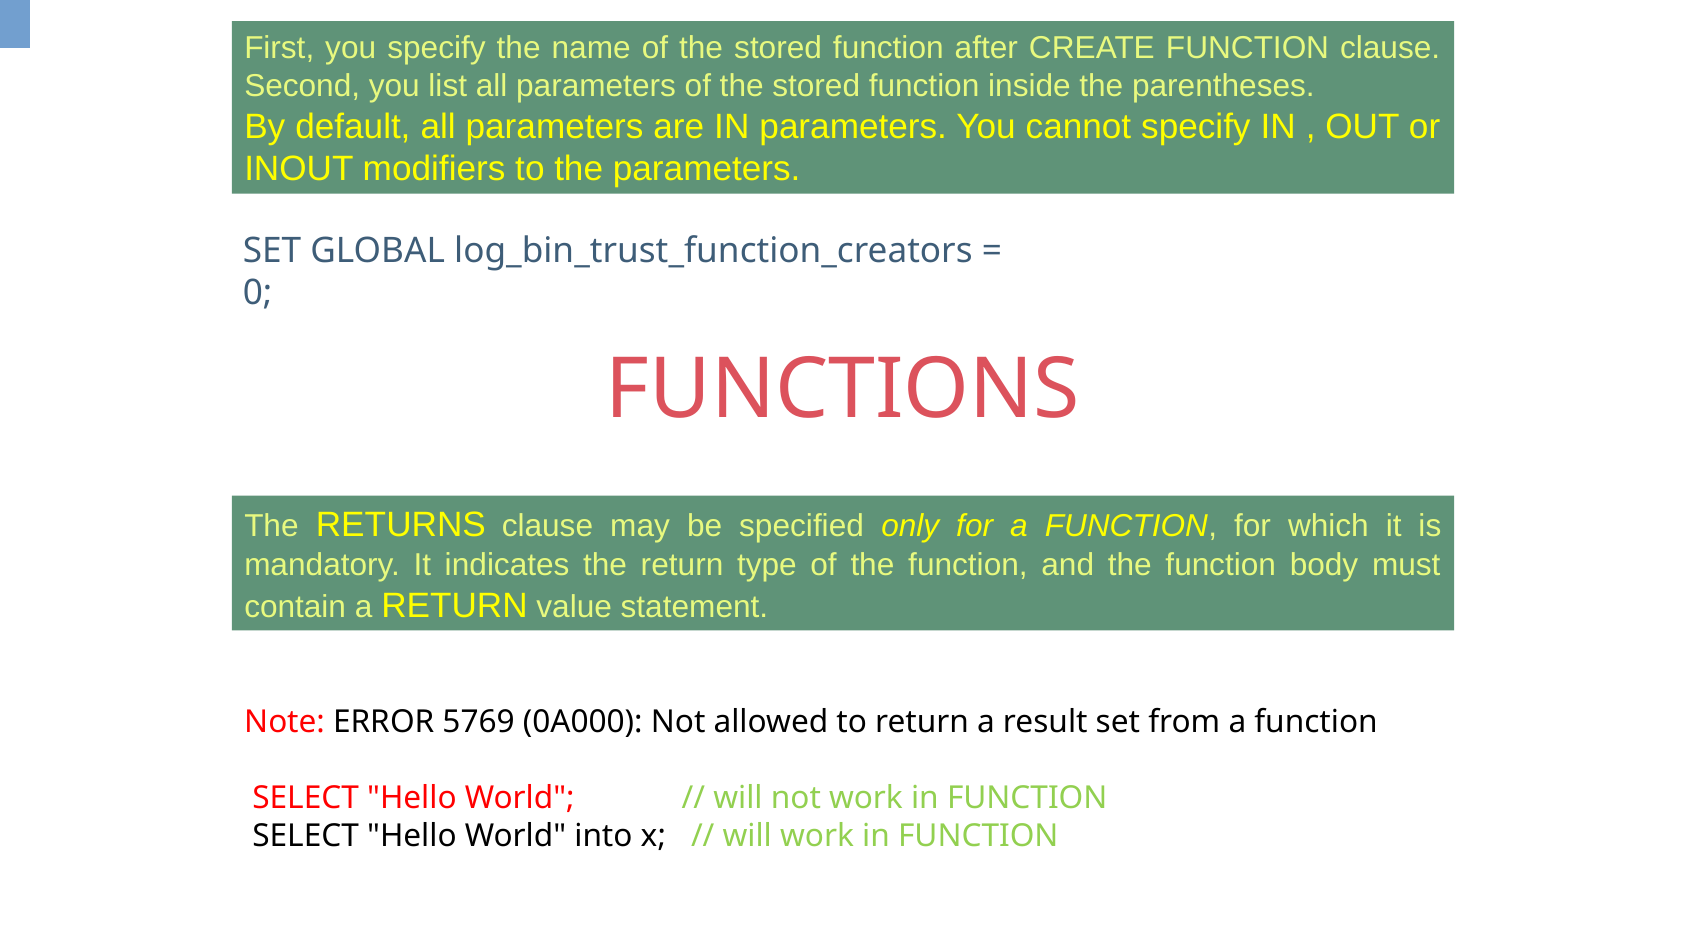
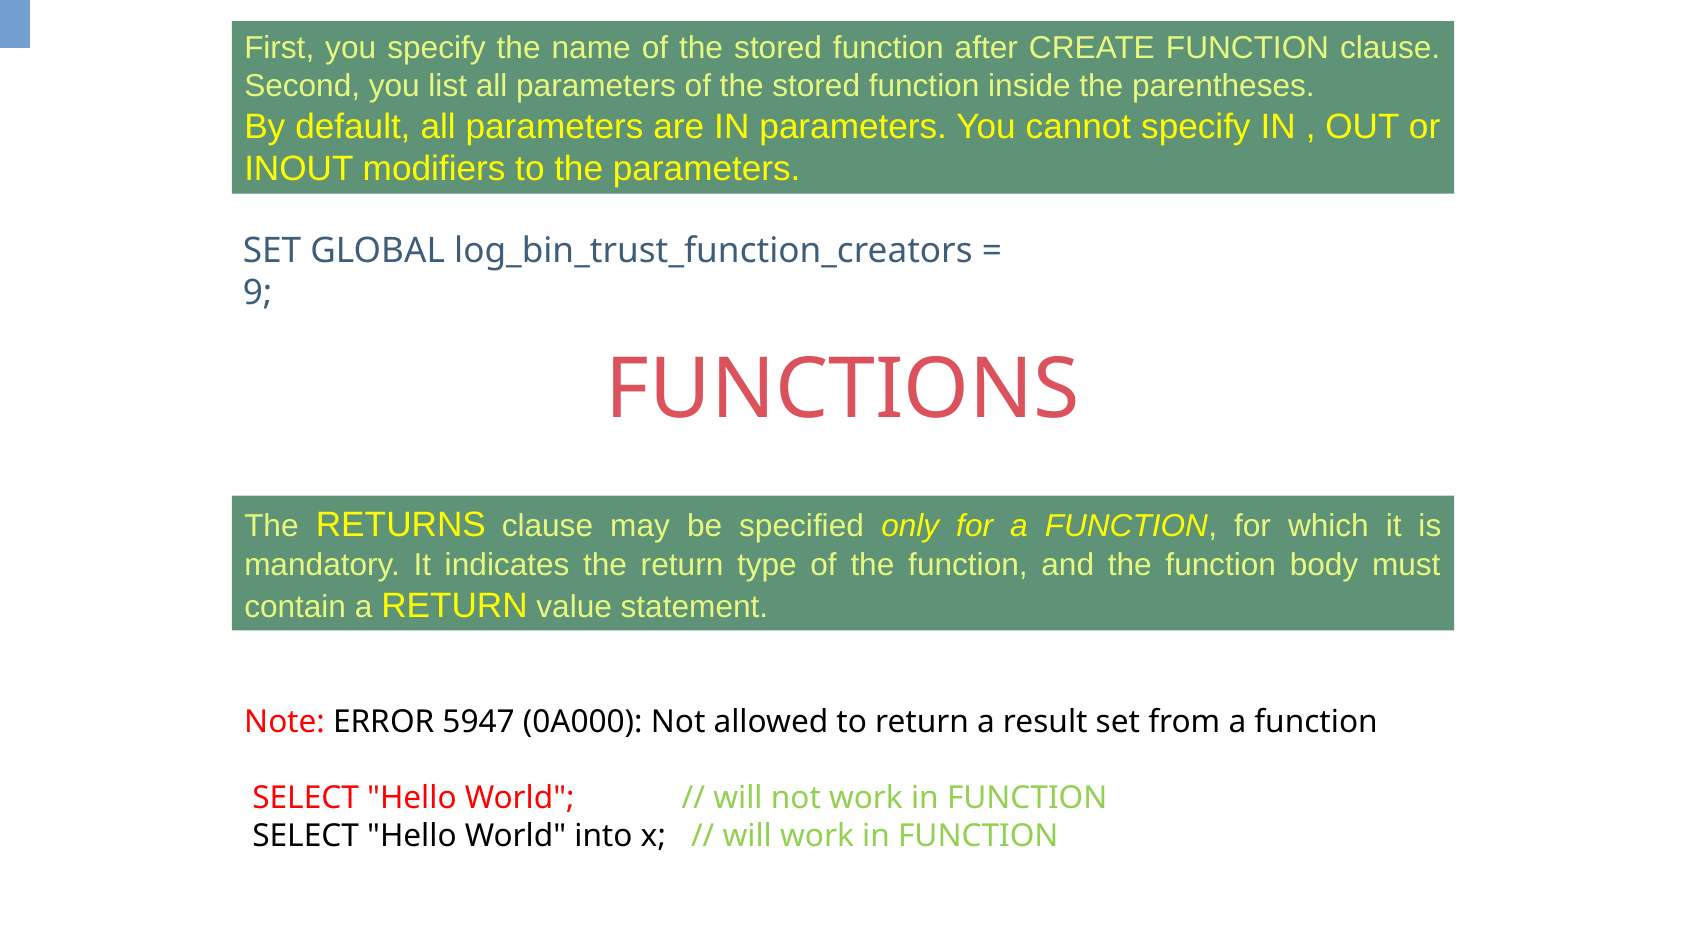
0: 0 -> 9 (258, 293)
5769: 5769 -> 5947 (479, 722)
